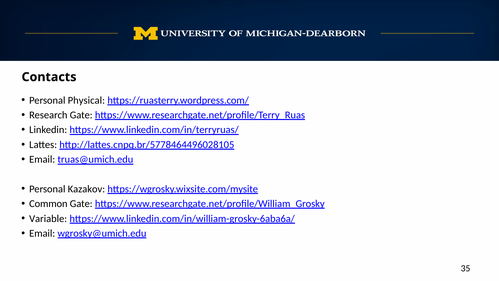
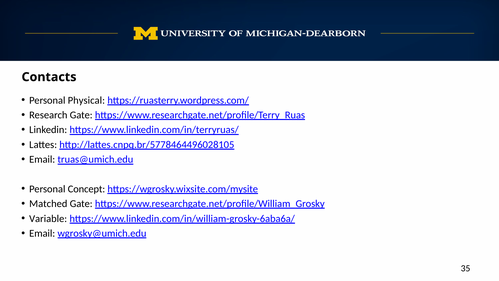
Kazakov: Kazakov -> Concept (86, 189)
Common: Common -> Matched (48, 204)
